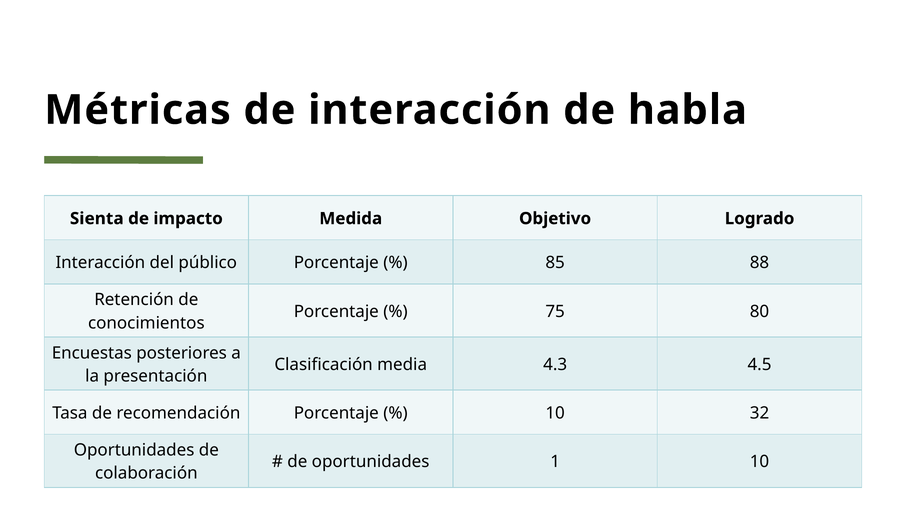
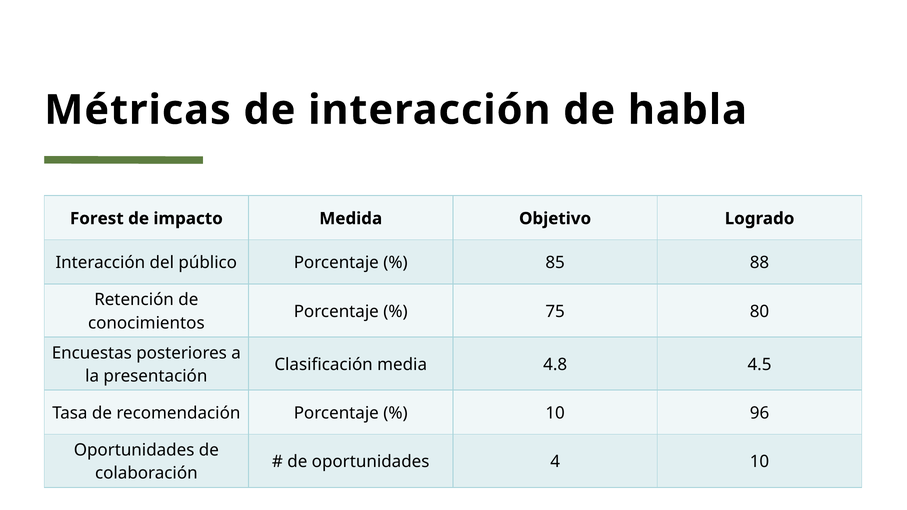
Sienta: Sienta -> Forest (97, 219)
4.3: 4.3 -> 4.8 (555, 365)
32: 32 -> 96 (760, 413)
1: 1 -> 4 (555, 462)
